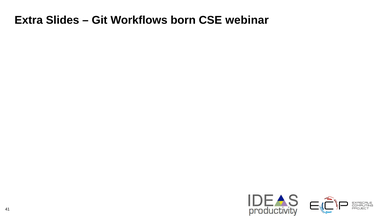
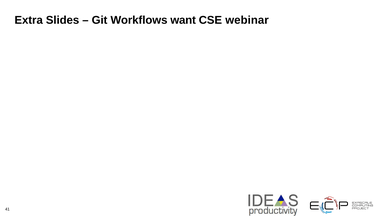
born: born -> want (183, 20)
